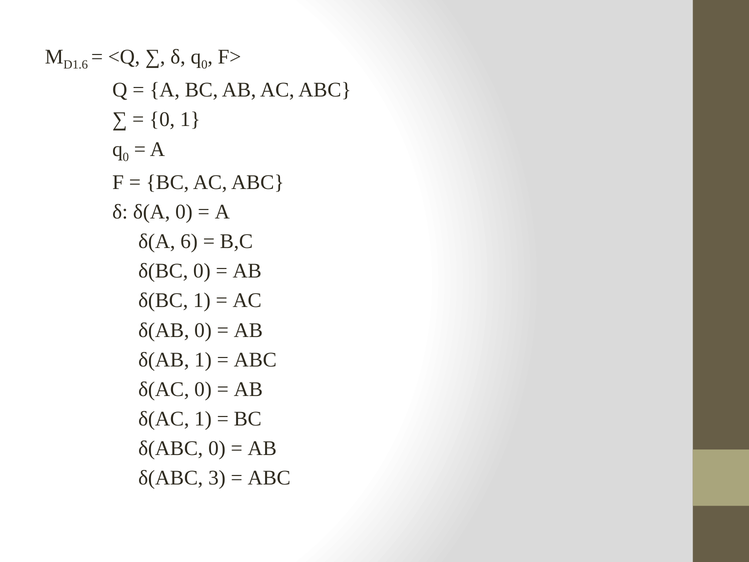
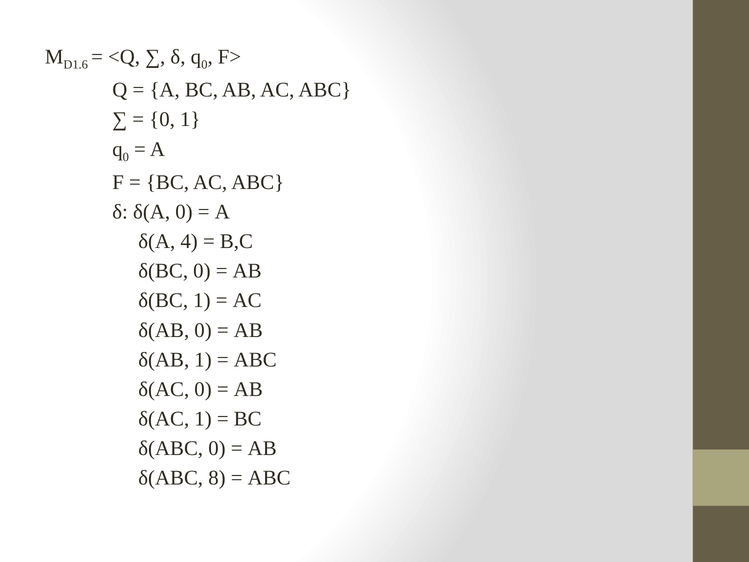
6: 6 -> 4 (189, 241)
3: 3 -> 8 (217, 478)
